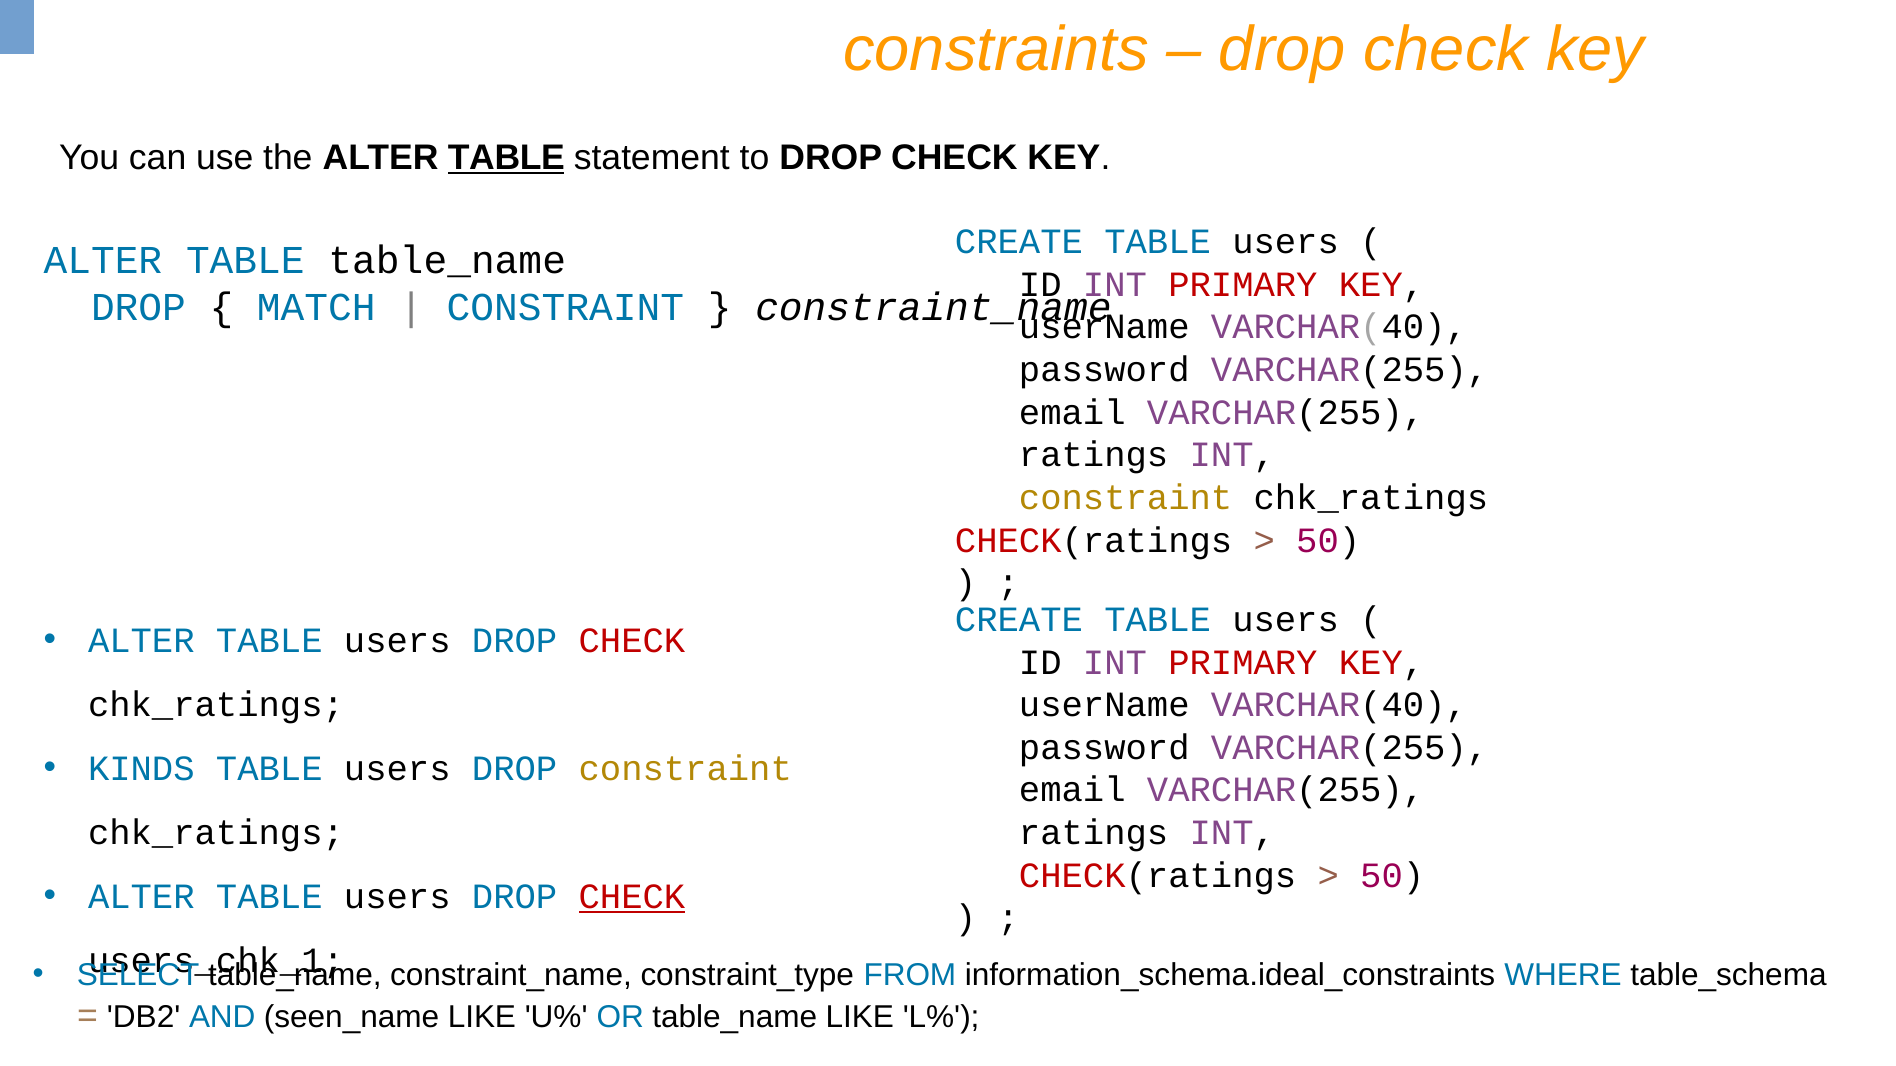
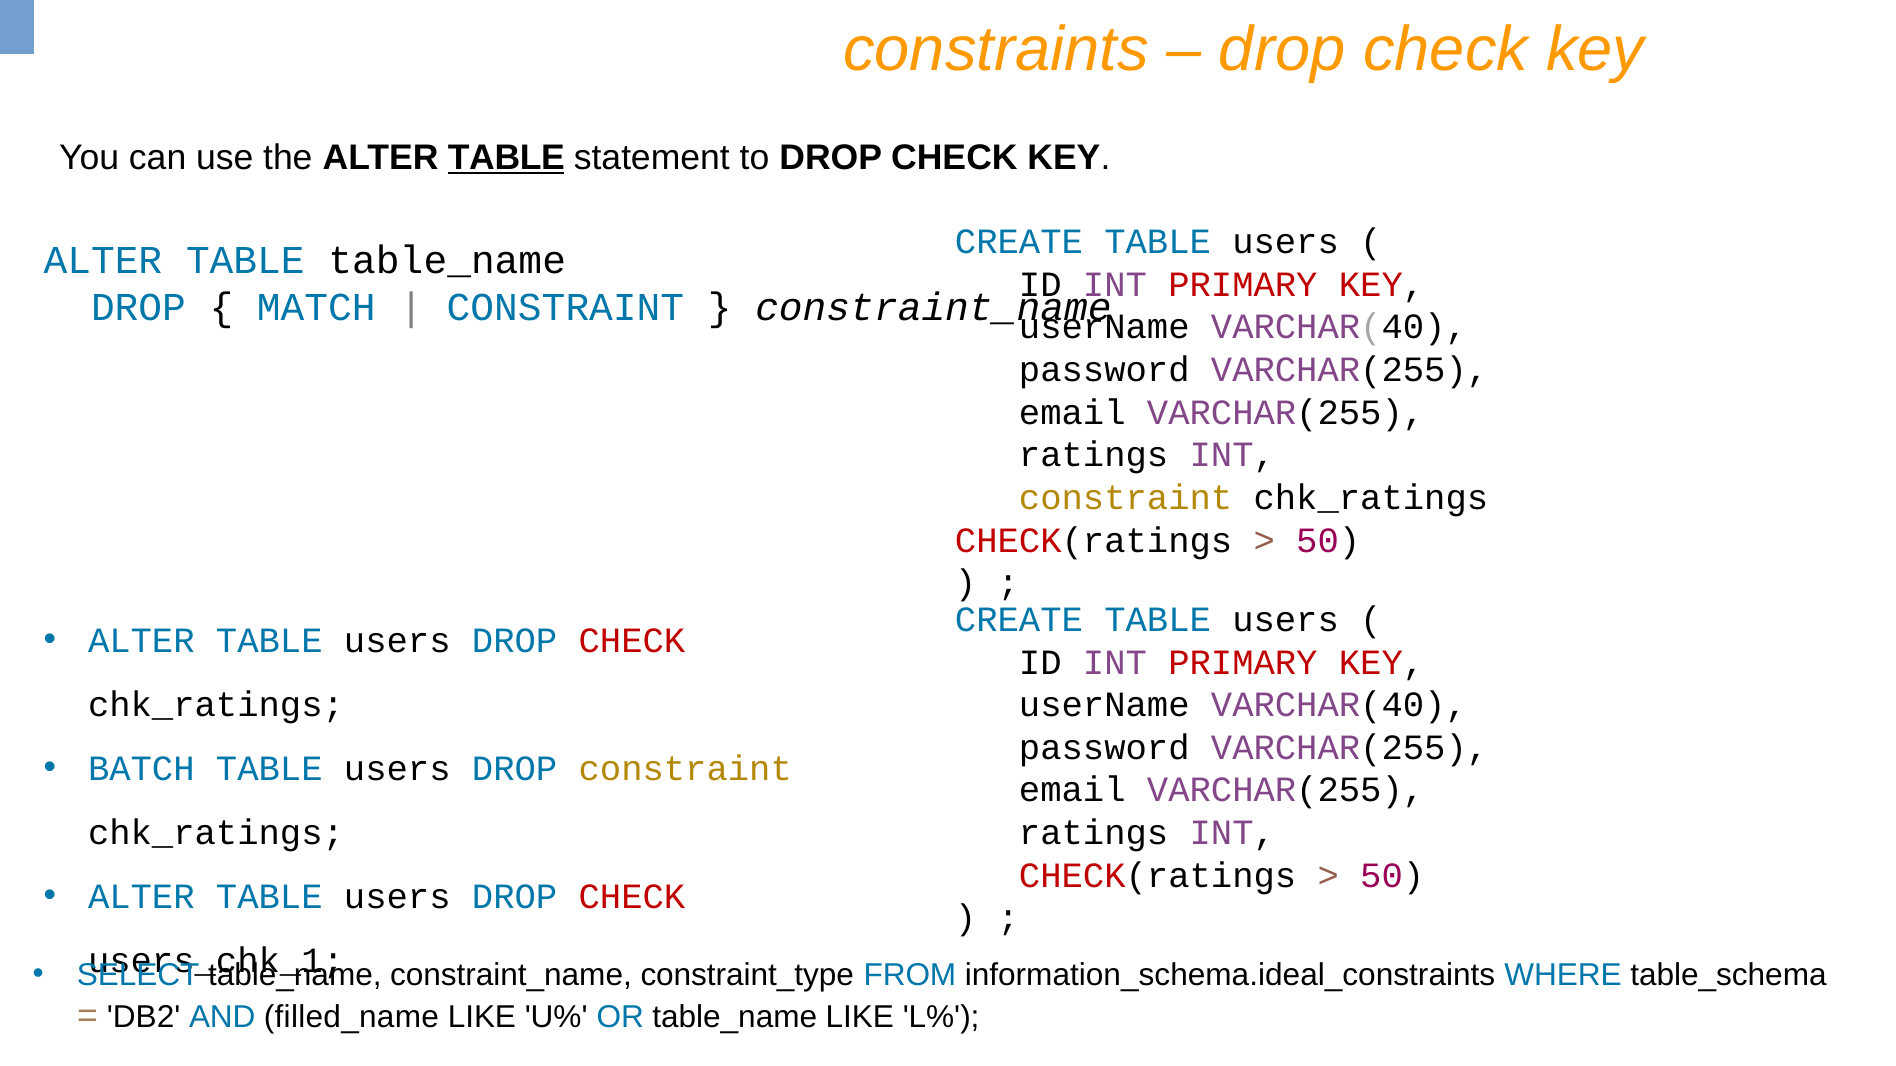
KINDS: KINDS -> BATCH (141, 769)
CHECK underline: present -> none (632, 897)
seen_name: seen_name -> filled_name (351, 1018)
